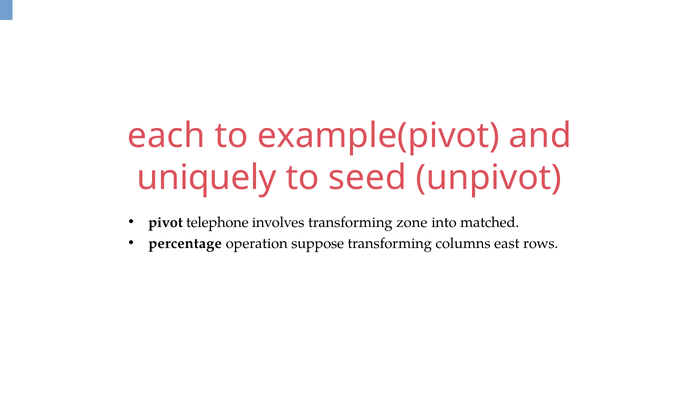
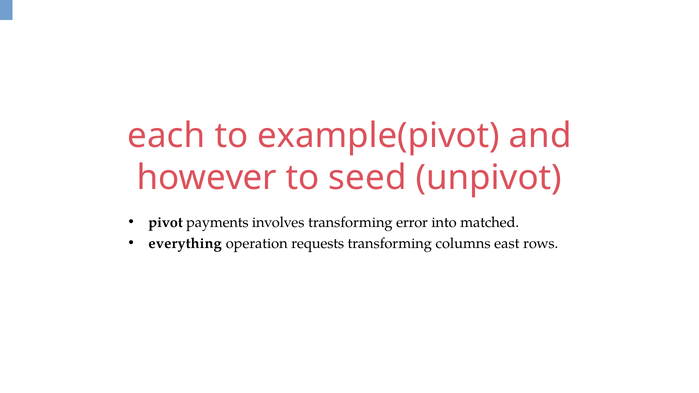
uniquely: uniquely -> however (207, 178)
telephone: telephone -> payments (217, 223)
zone: zone -> error (412, 223)
percentage: percentage -> everything (185, 244)
suppose: suppose -> requests (318, 244)
